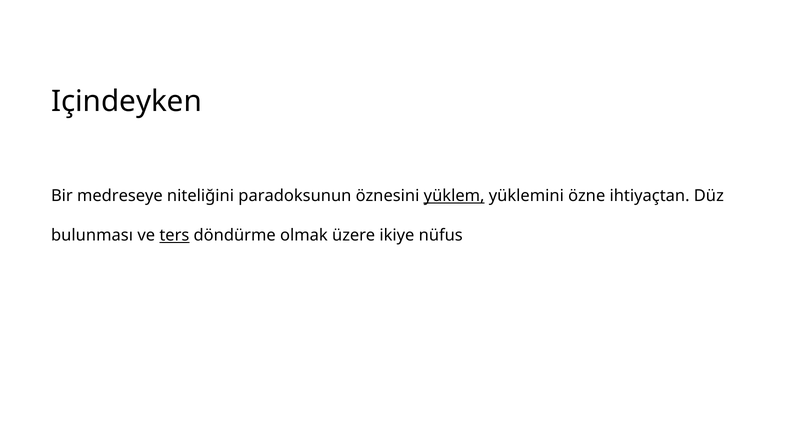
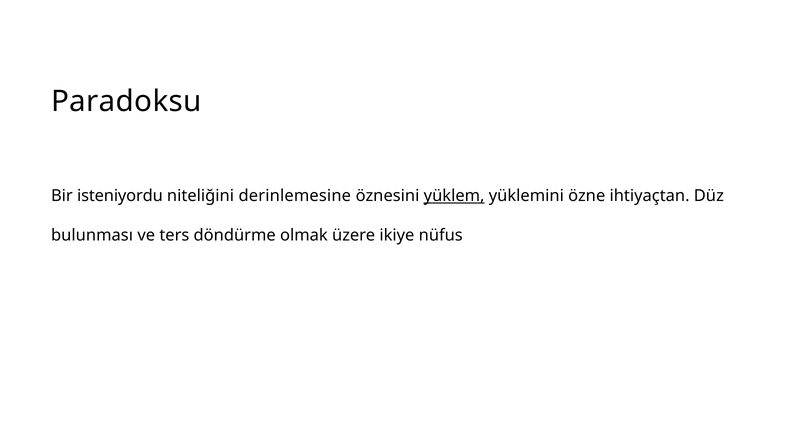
Içindeyken: Içindeyken -> Paradoksu (126, 101)
medreseye: medreseye -> isteniyordu (120, 196)
paradoksunun: paradoksunun -> derinlemesine (295, 196)
ters underline: present -> none (174, 235)
